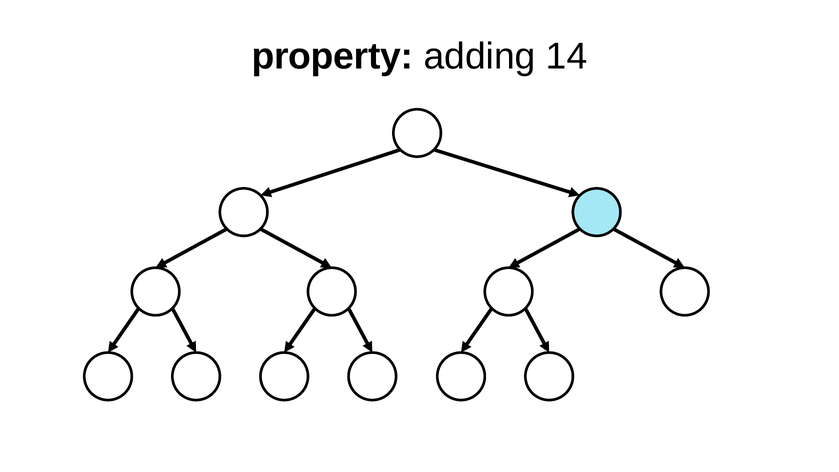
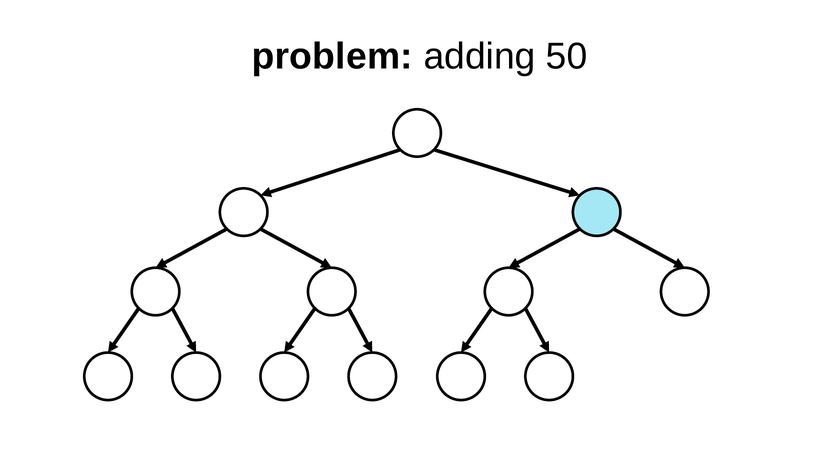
property: property -> problem (332, 57)
14: 14 -> 50 (567, 57)
